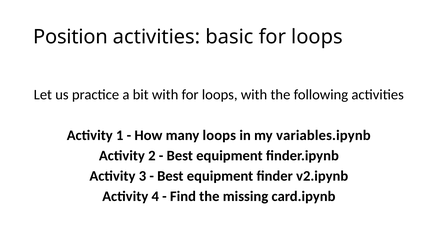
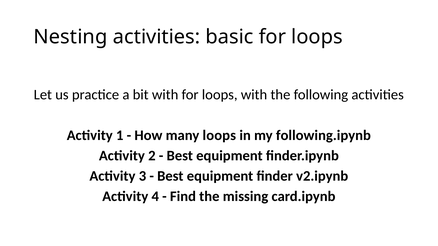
Position: Position -> Nesting (70, 37)
variables.ipynb: variables.ipynb -> following.ipynb (323, 136)
